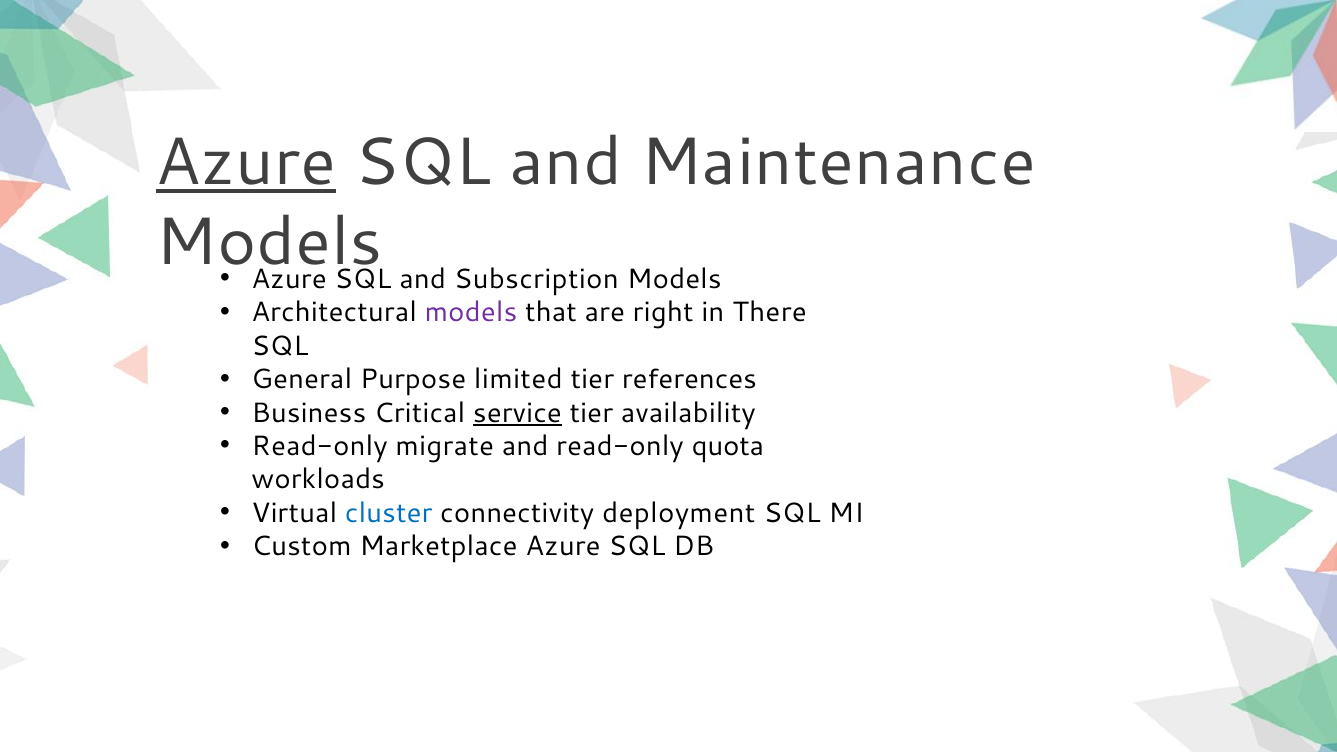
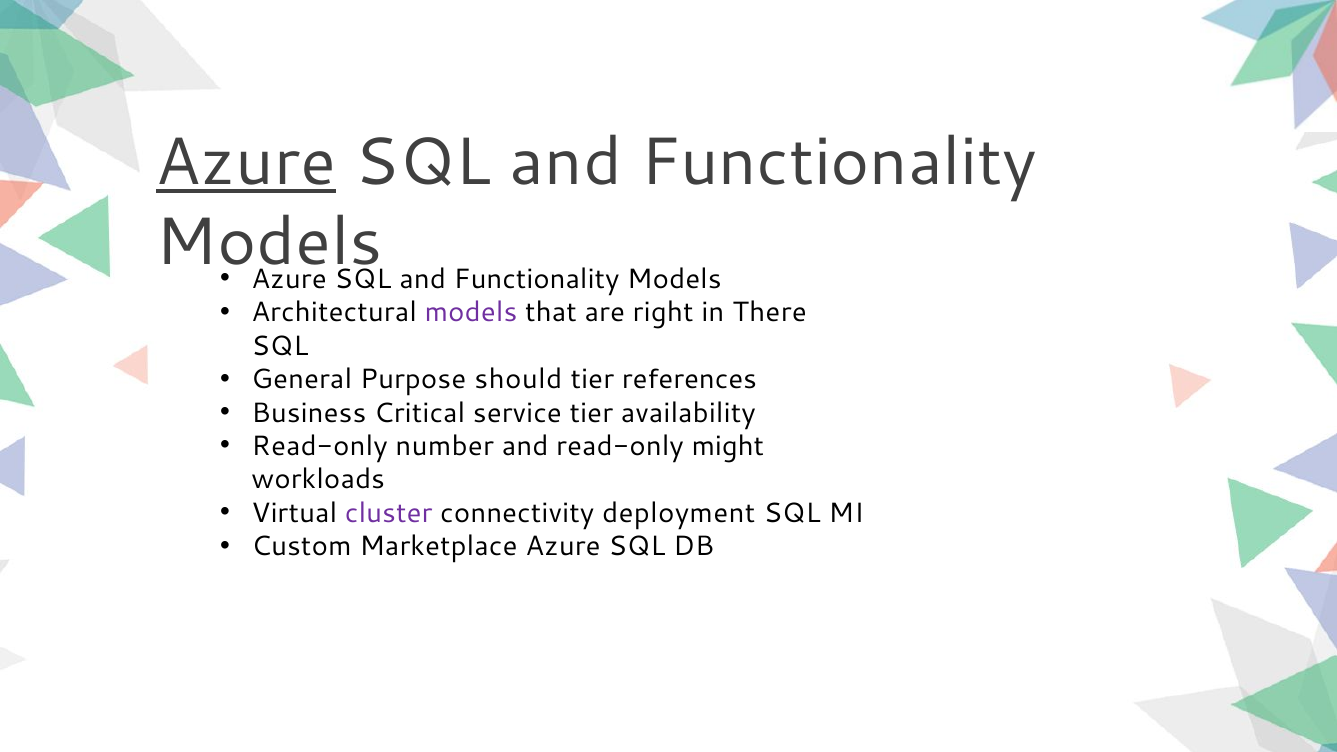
Maintenance: Maintenance -> Functionality (839, 163)
Subscription: Subscription -> Functionality (537, 279)
limited: limited -> should (518, 380)
service underline: present -> none (517, 413)
migrate: migrate -> number (445, 446)
quota: quota -> might (728, 446)
cluster colour: blue -> purple (389, 513)
